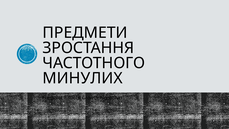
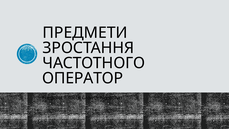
МИНУЛИХ: МИНУЛИХ -> ОПЕРАТОР (83, 78)
